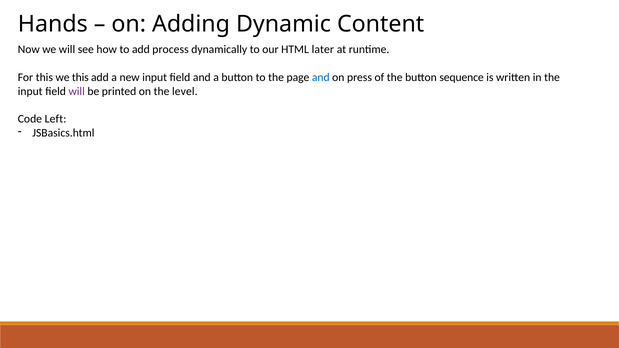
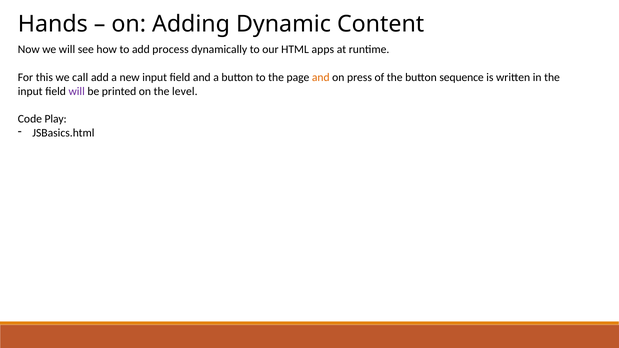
later: later -> apps (323, 50)
we this: this -> call (80, 77)
and colour: blue -> orange (321, 77)
Left: Left -> Play (56, 119)
